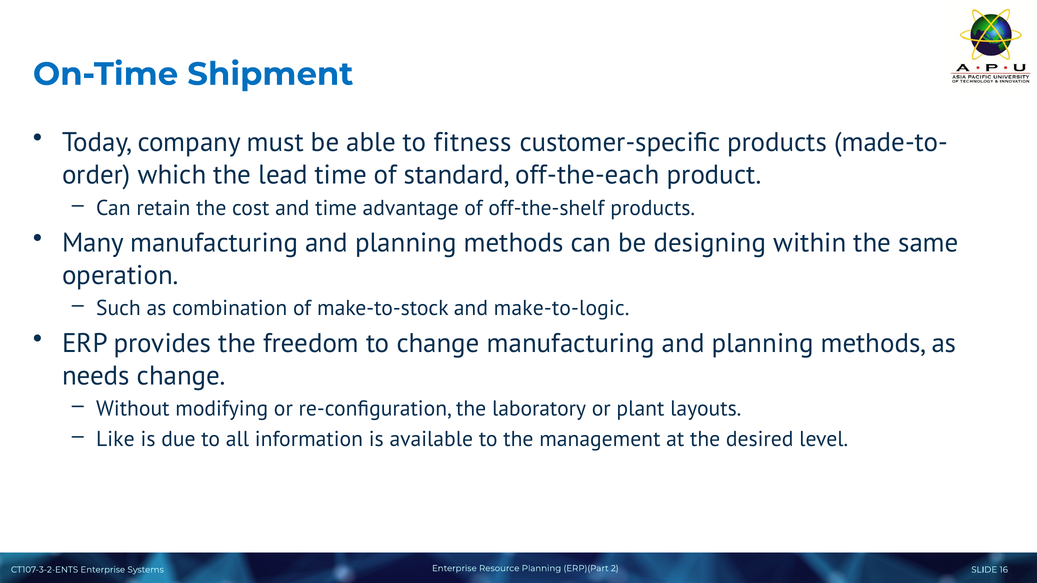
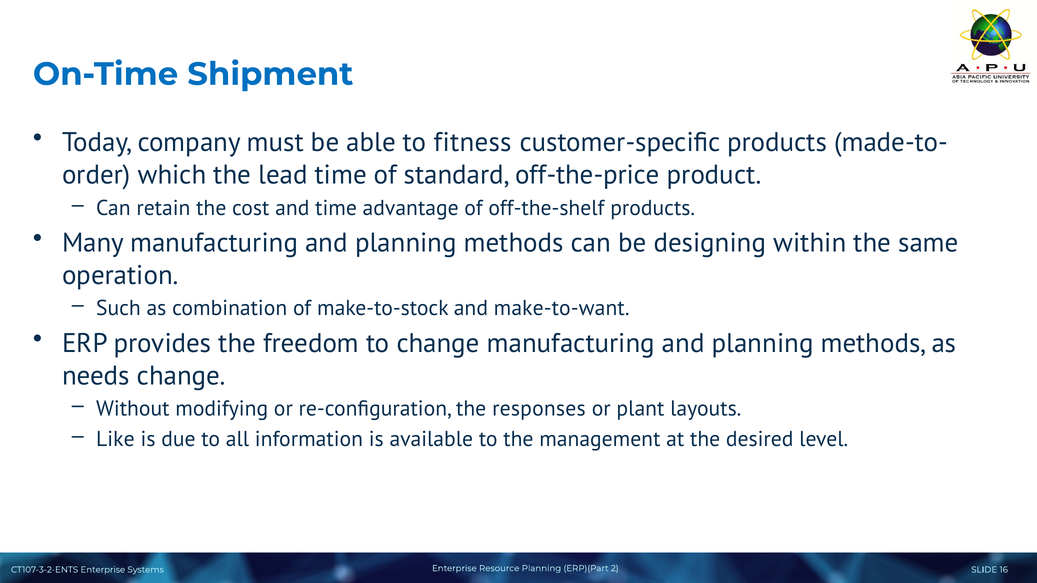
off-the-each: off-the-each -> off-the-price (587, 175)
make-to-logic: make-to-logic -> make-to-want (562, 308)
laboratory: laboratory -> responses (539, 409)
